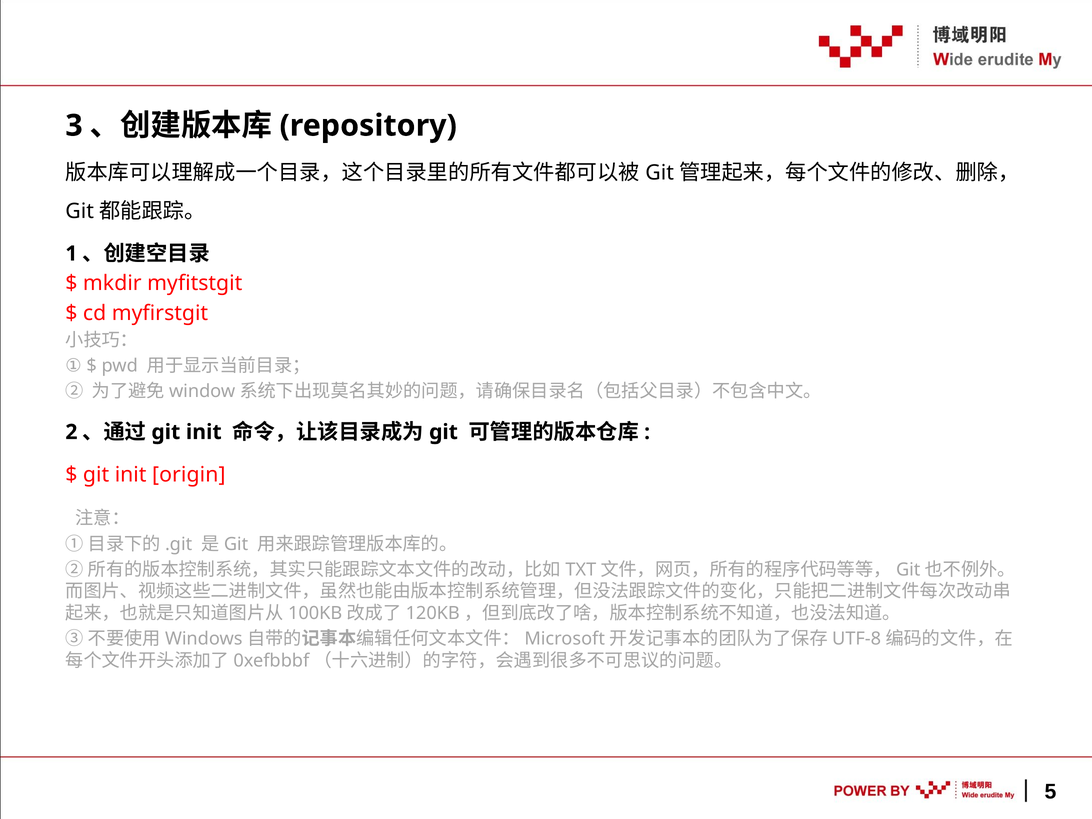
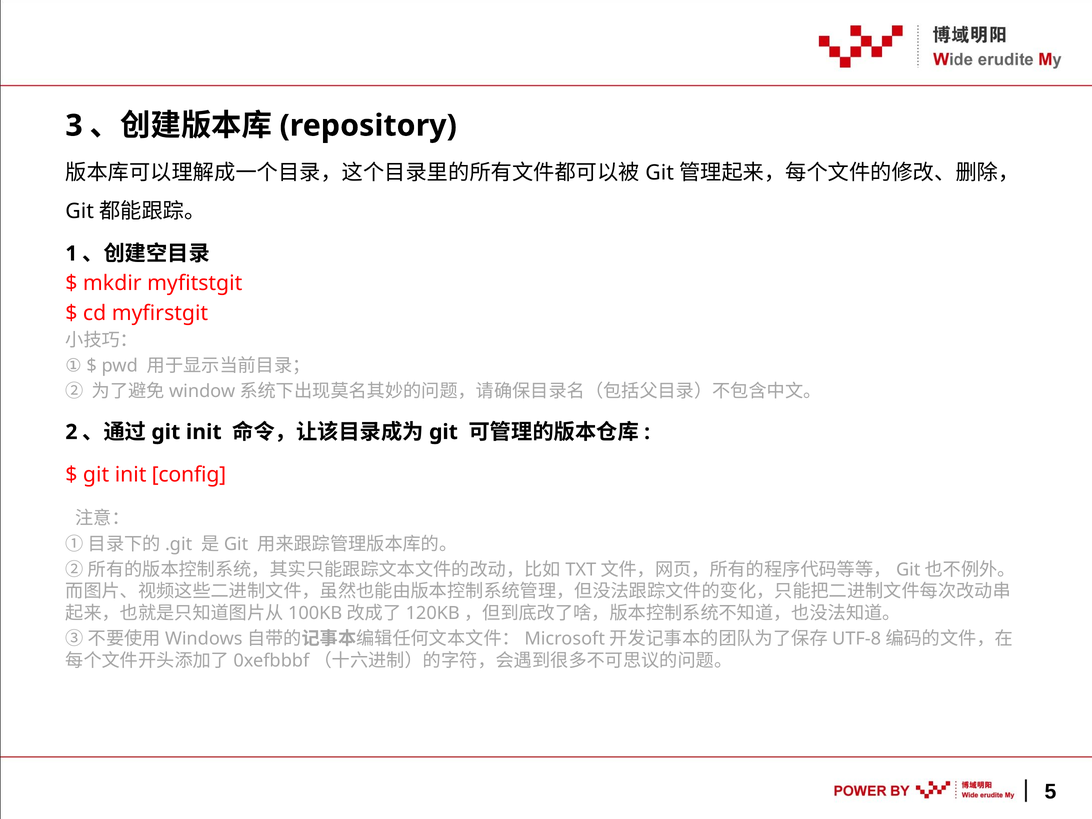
origin: origin -> config (189, 475)
